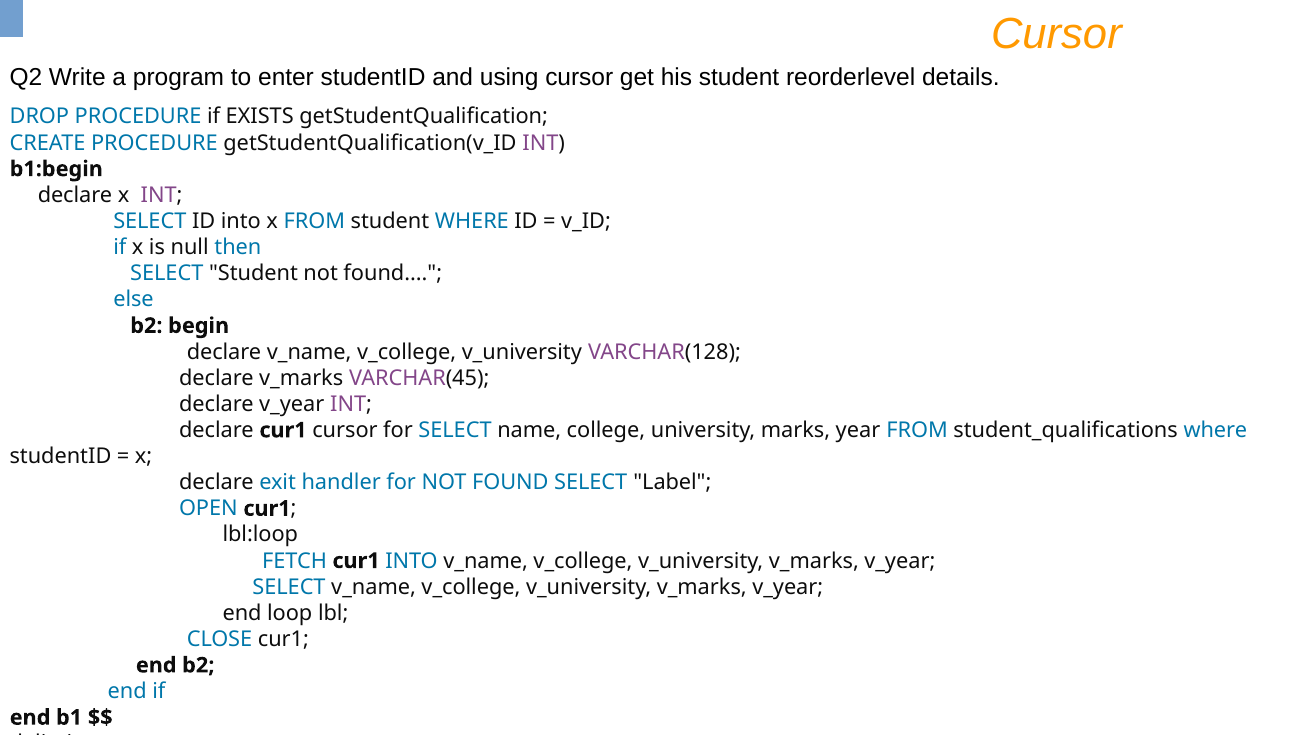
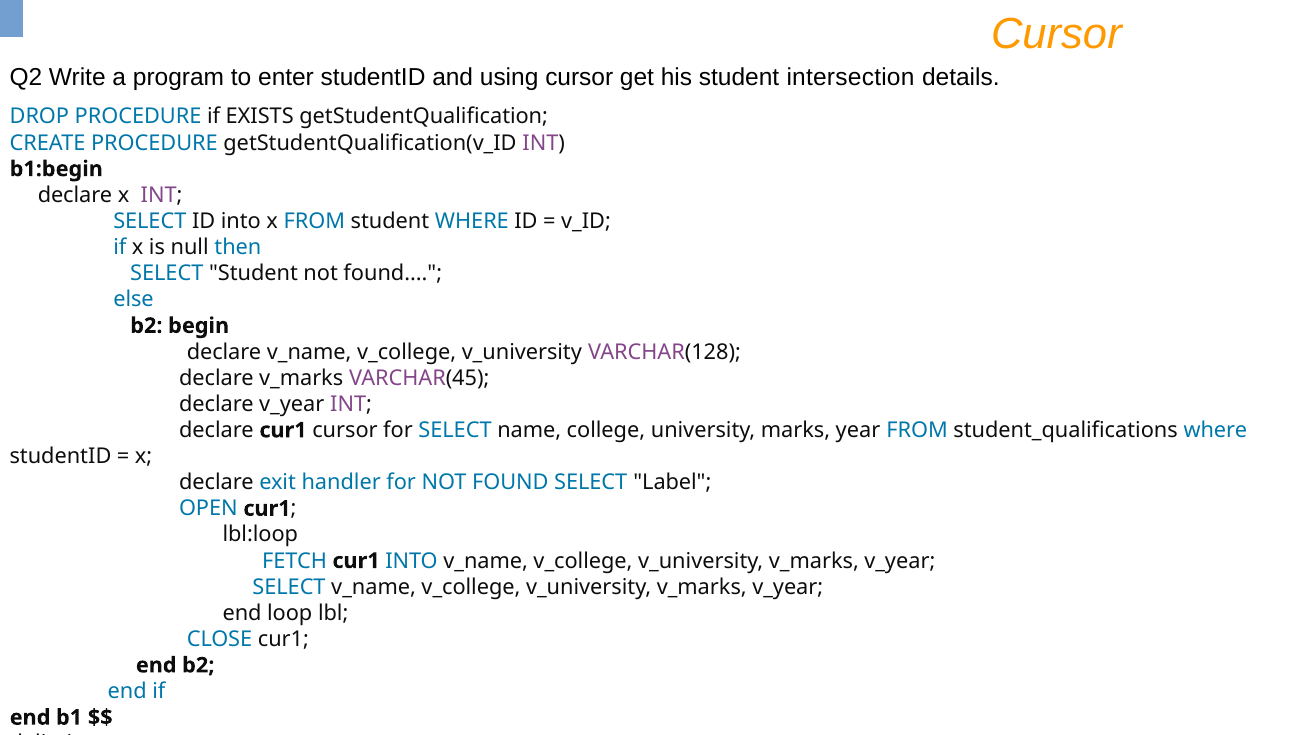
reorderlevel: reorderlevel -> intersection (851, 77)
